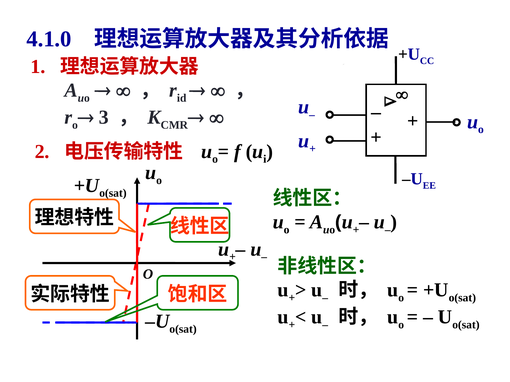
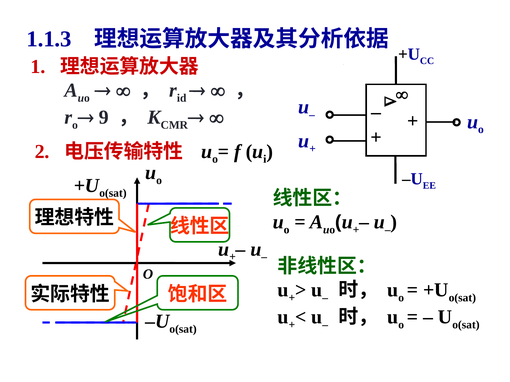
4.1.0: 4.1.0 -> 1.1.3 (49, 39)
3: 3 -> 9 (104, 117)
